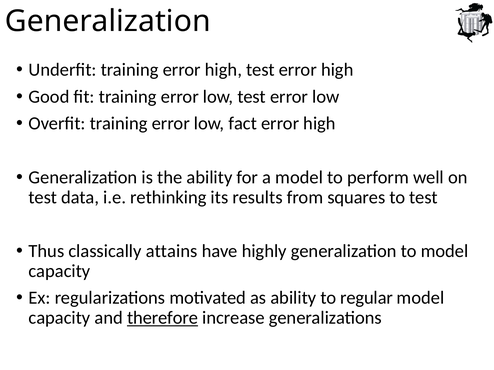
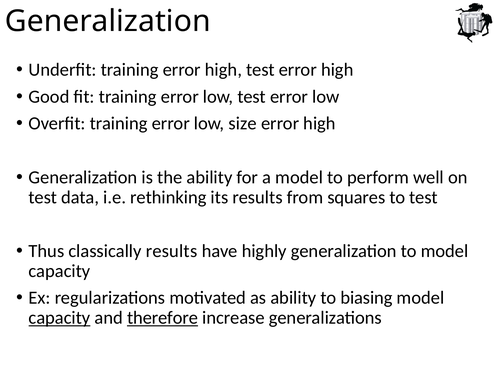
fact: fact -> size (243, 124)
classically attains: attains -> results (172, 251)
regular: regular -> biasing (367, 298)
capacity underline: none -> present (59, 318)
